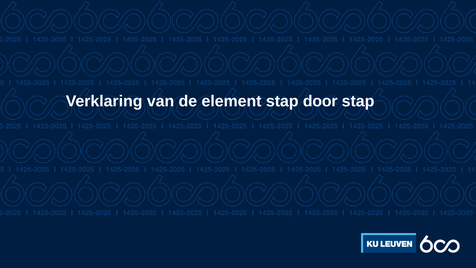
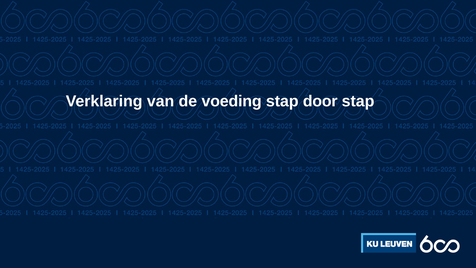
element: element -> voeding (232, 101)
